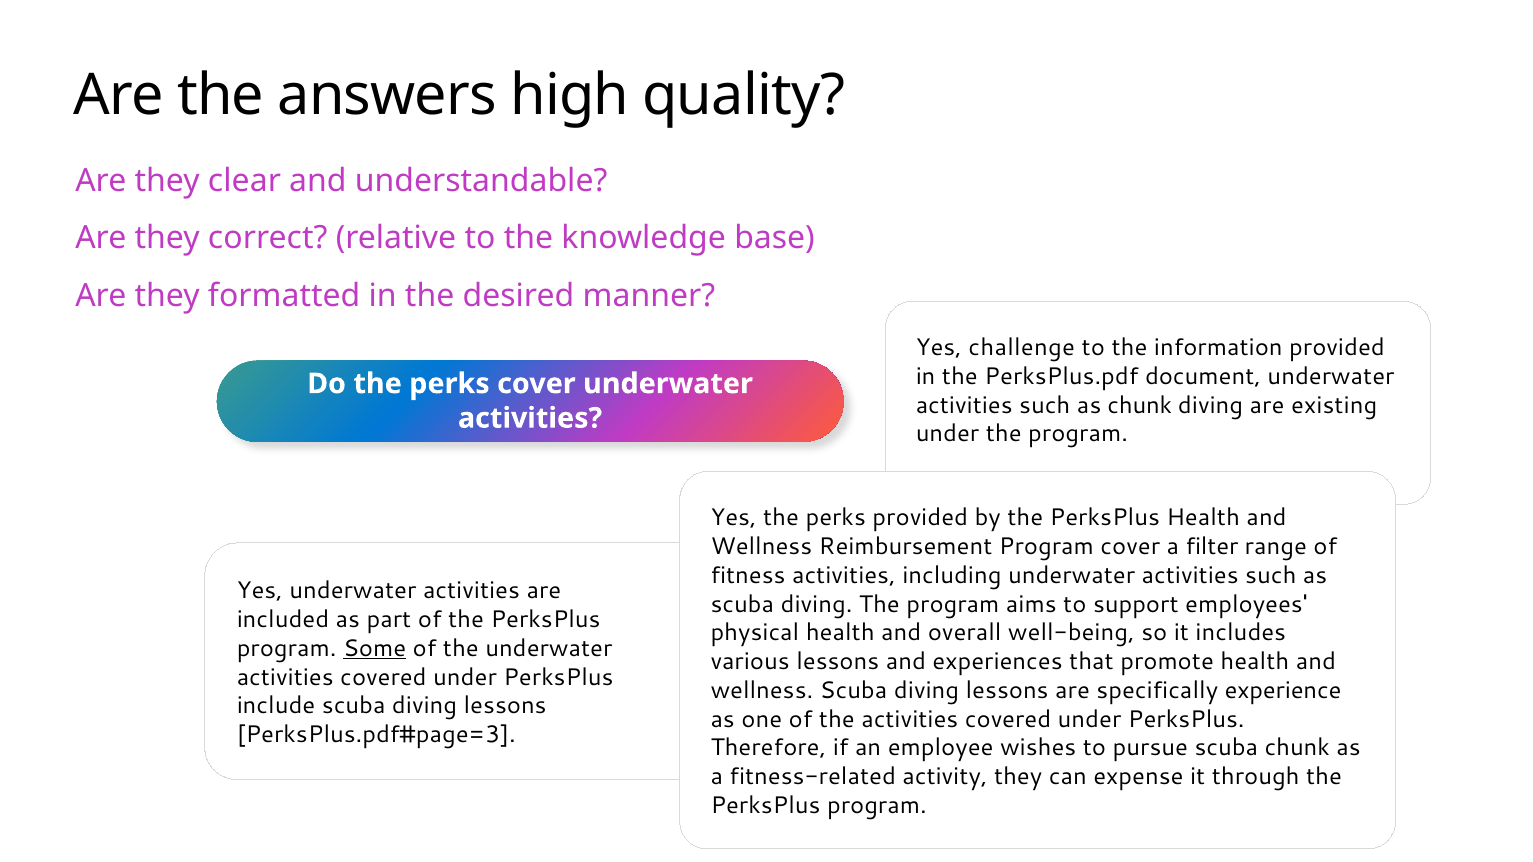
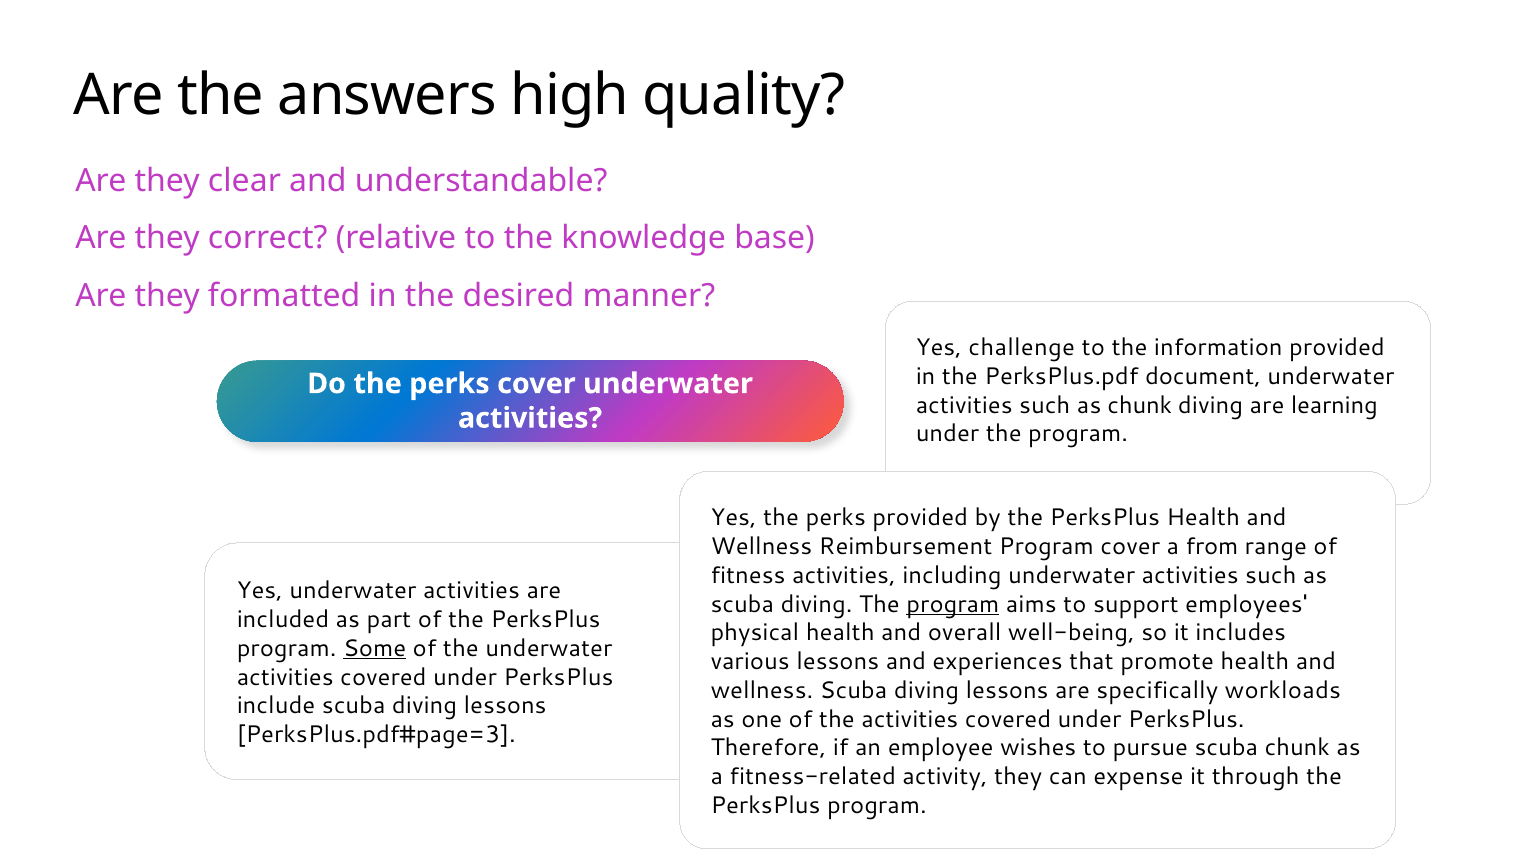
existing: existing -> learning (1334, 405)
filter: filter -> from (1212, 547)
program underline: none -> present (953, 604)
experience: experience -> workloads (1283, 691)
